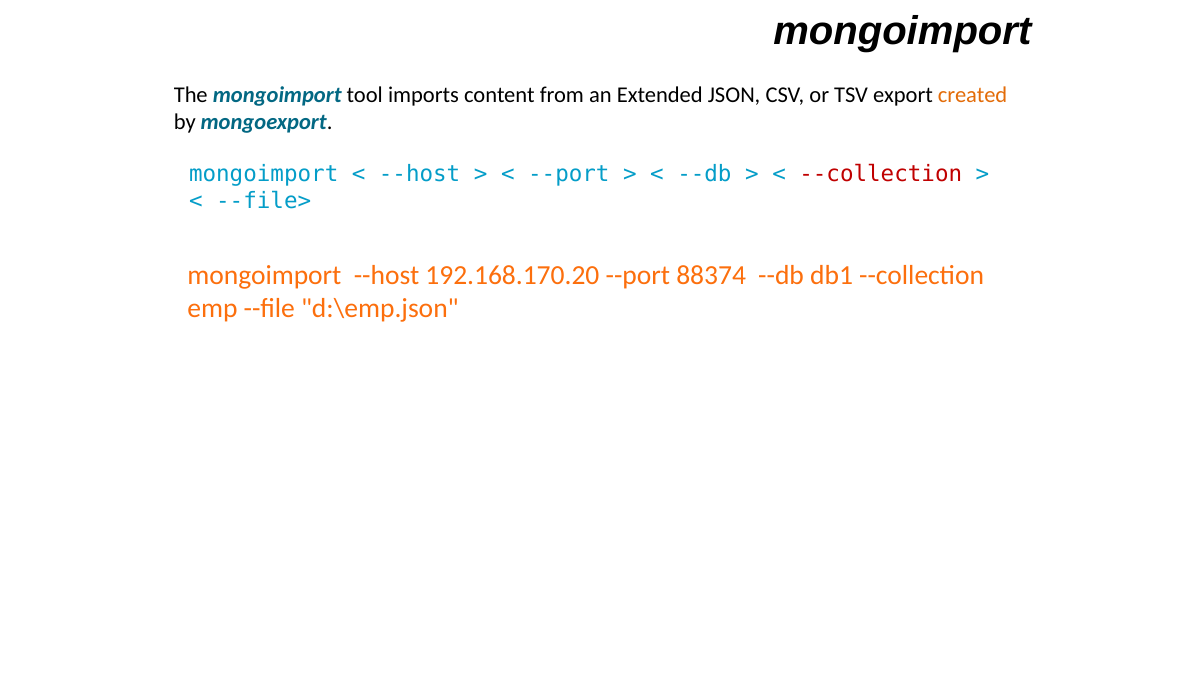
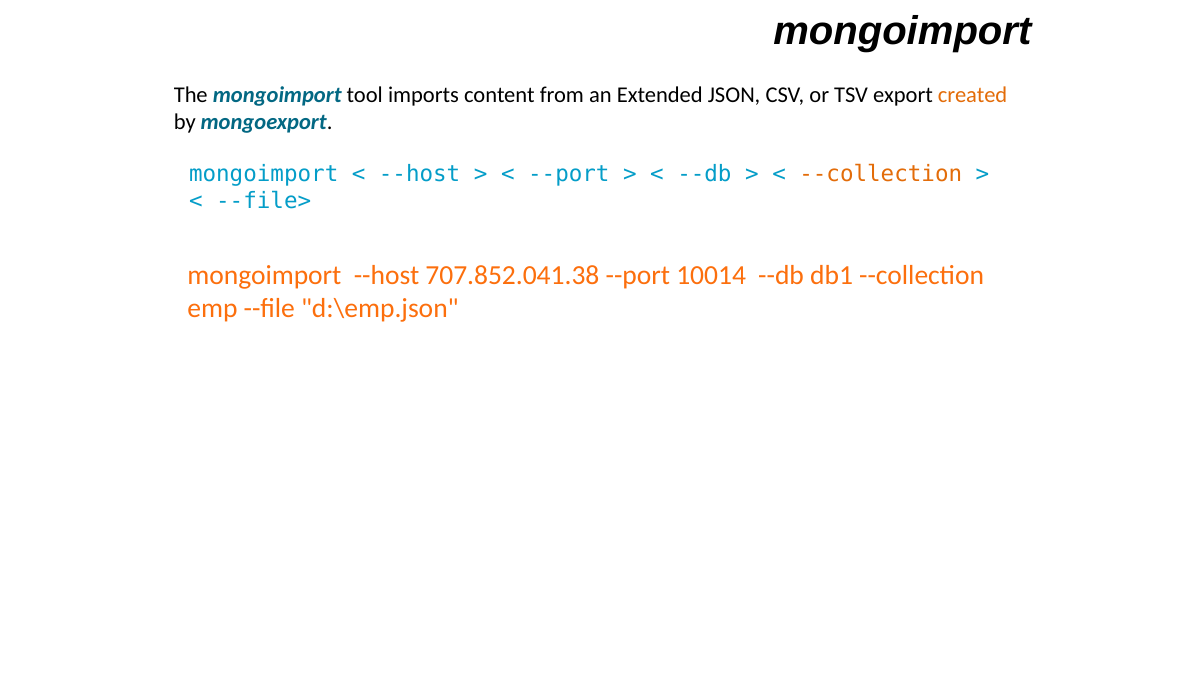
--collection colour: red -> orange (881, 174)
192.168.170.20: 192.168.170.20 -> 707.852.041.38 (512, 275)
88374: 88374 -> 10014 (711, 275)
